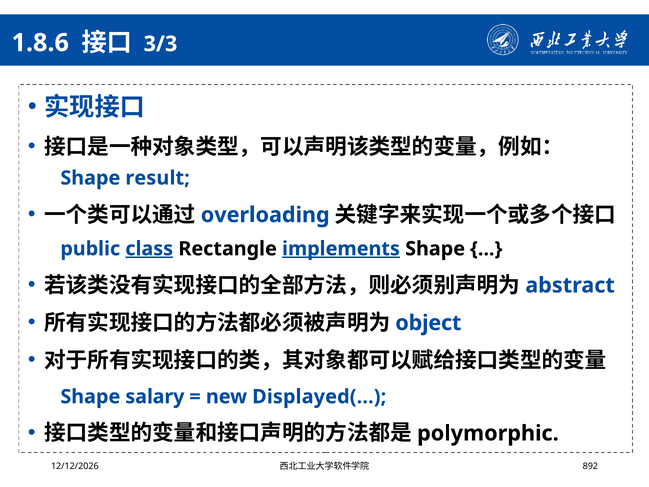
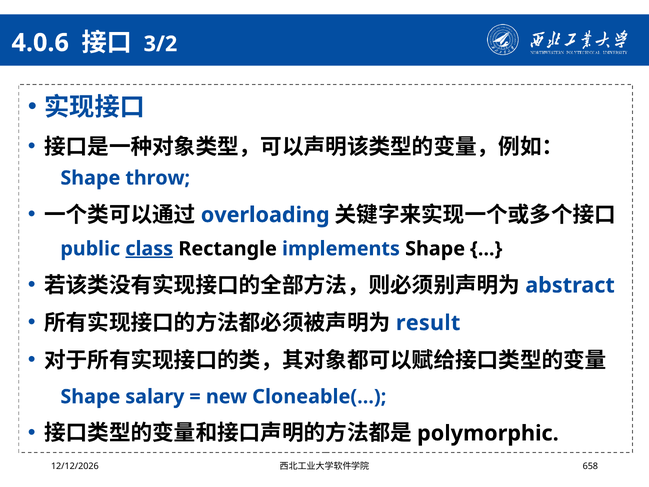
1.8.6: 1.8.6 -> 4.0.6 (40, 43)
3/3: 3/3 -> 3/2 (160, 44)
result: result -> throw (158, 178)
implements underline: present -> none (341, 249)
object: object -> result (428, 323)
Displayed(: Displayed( -> Cloneable( (319, 397)
892: 892 -> 658 (590, 466)
